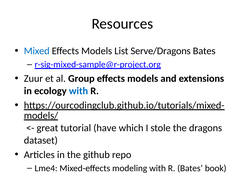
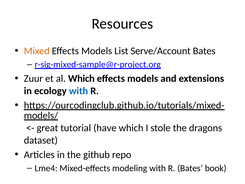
Mixed colour: blue -> orange (37, 51)
Serve/Dragons: Serve/Dragons -> Serve/Account (161, 51)
al Group: Group -> Which (81, 78)
